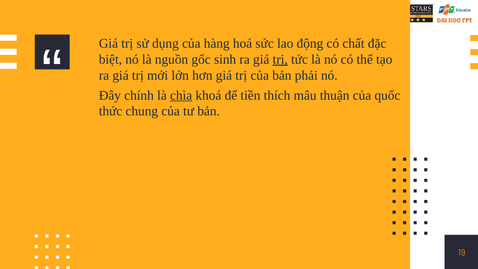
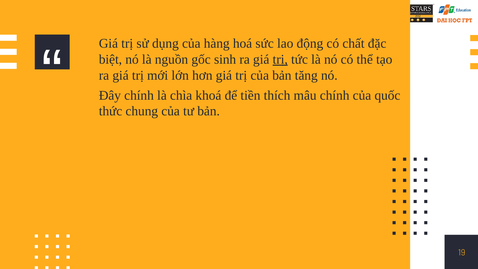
phải: phải -> tăng (306, 75)
chìa underline: present -> none (181, 95)
mâu thuận: thuận -> chính (335, 95)
